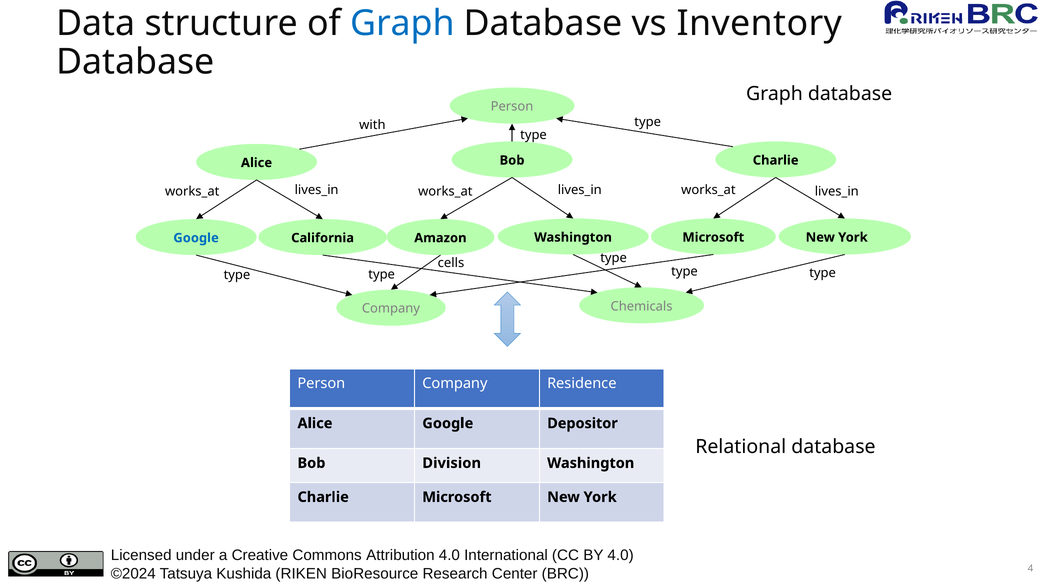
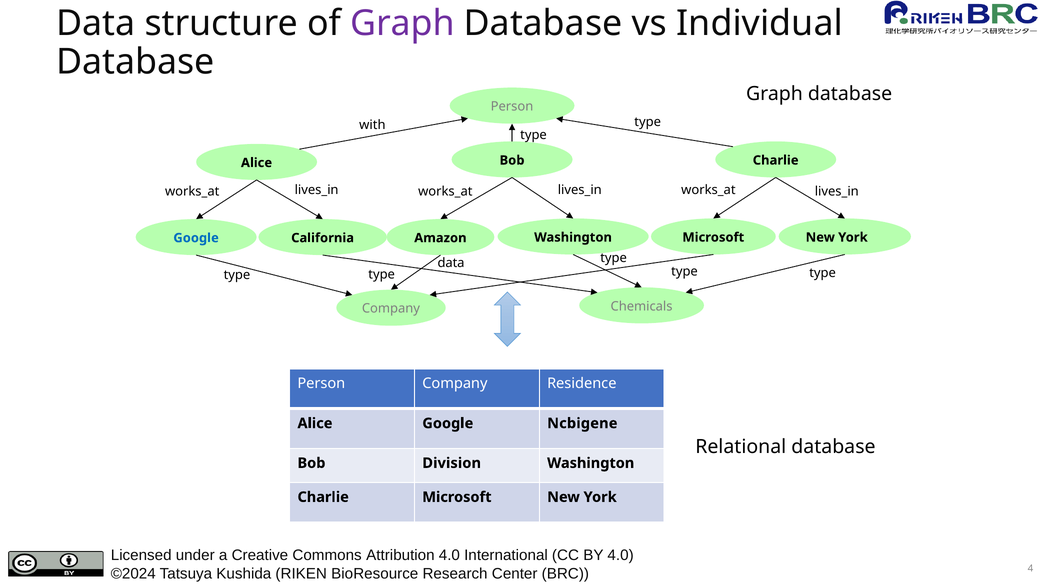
Graph colour: blue -> purple (402, 23)
Inventory: Inventory -> Individual (760, 23)
cells: cells -> data (451, 263)
Depositor: Depositor -> Ncbigene (582, 423)
